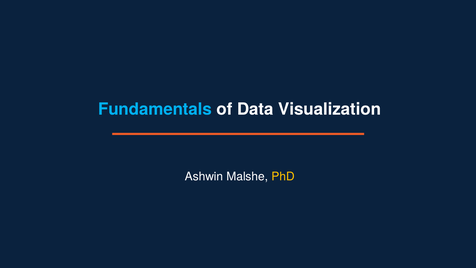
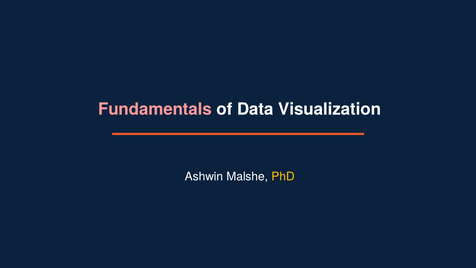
Fundamentals colour: light blue -> pink (155, 109)
